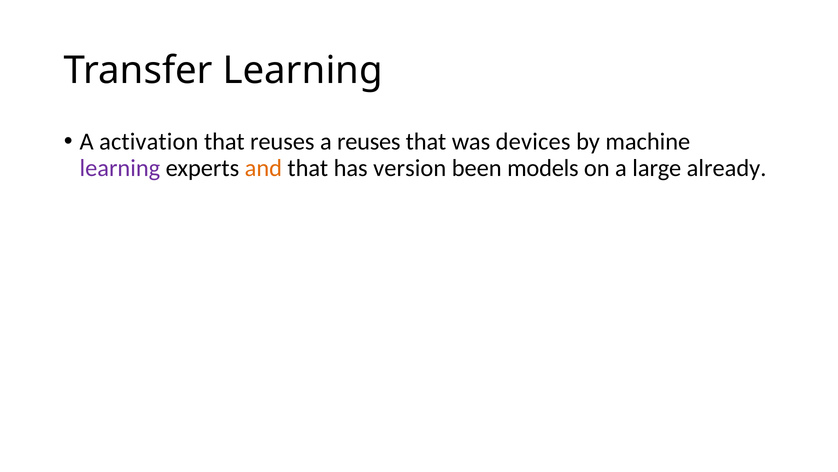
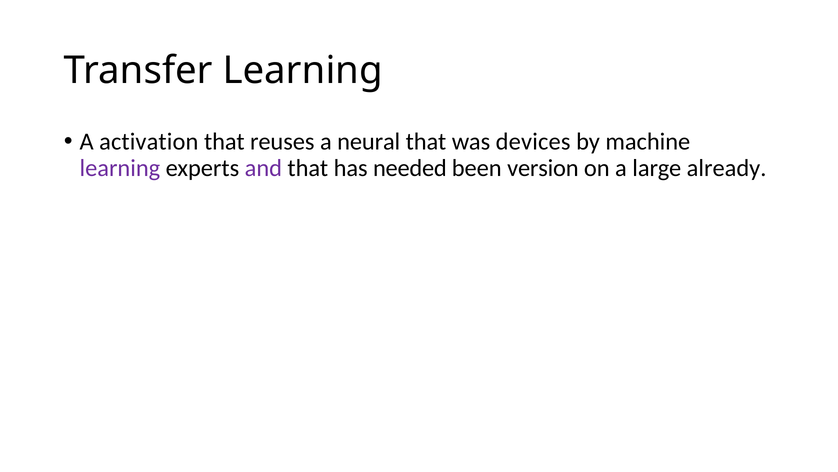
a reuses: reuses -> neural (369, 142)
and colour: orange -> purple (263, 168)
version: version -> needed (410, 168)
models: models -> version (543, 168)
